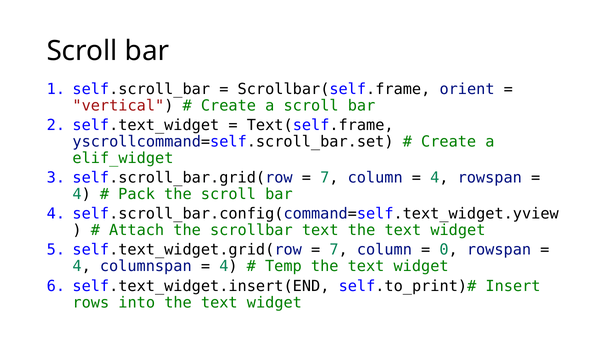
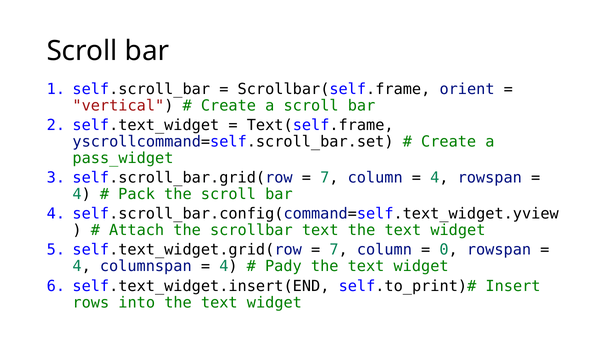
elif_widget: elif_widget -> pass_widget (123, 158)
Temp: Temp -> Pady (283, 267)
